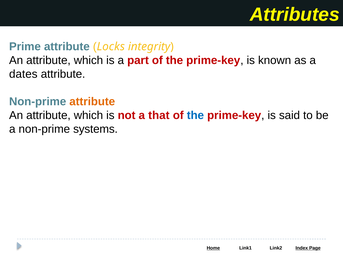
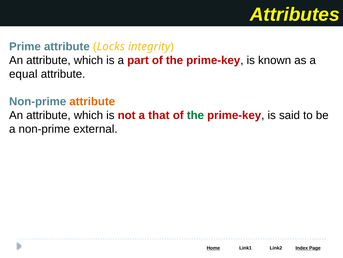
dates: dates -> equal (23, 74)
the colour: blue -> green (195, 115)
systems: systems -> external (95, 129)
